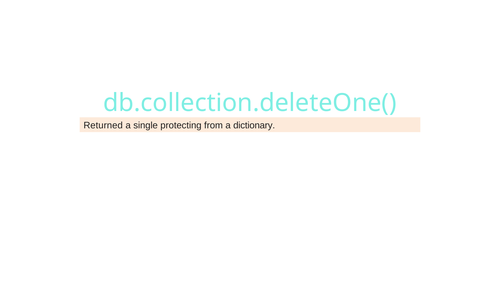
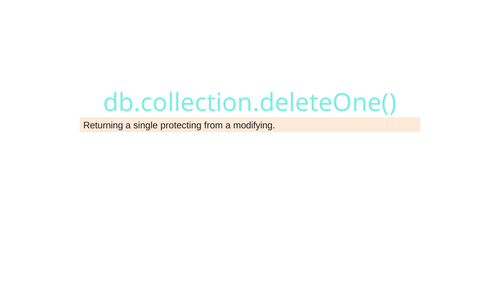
Returned: Returned -> Returning (103, 126)
dictionary: dictionary -> modifying (254, 126)
